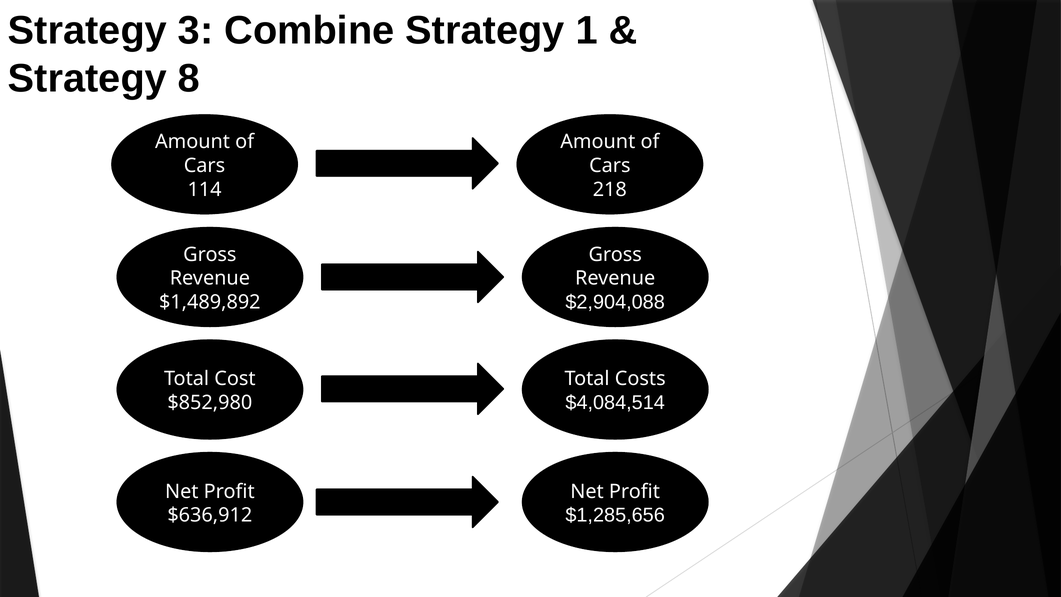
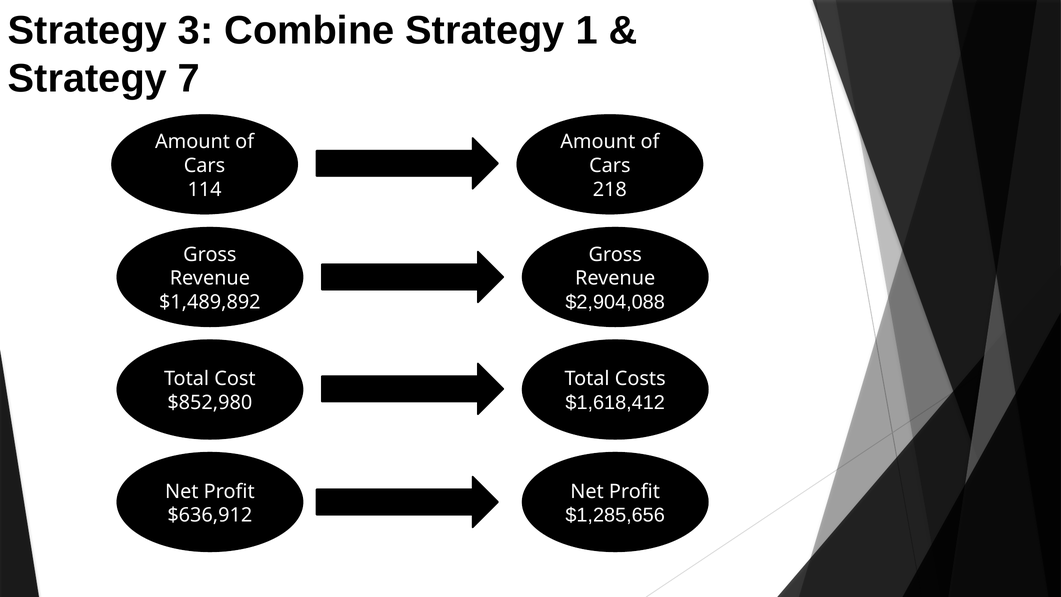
8: 8 -> 7 (189, 78)
$4,084,514: $4,084,514 -> $1,618,412 (615, 403)
